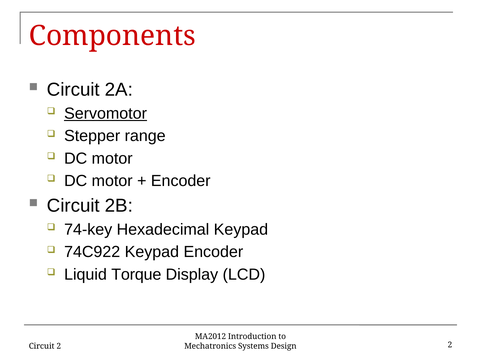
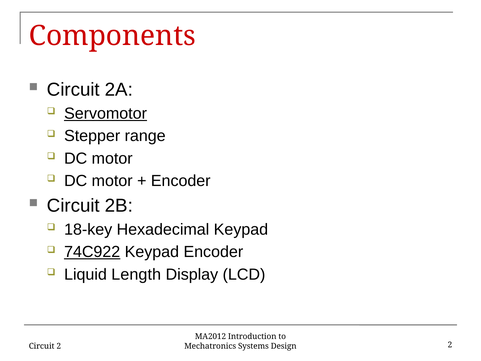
74-key: 74-key -> 18-key (88, 229)
74C922 underline: none -> present (92, 252)
Torque: Torque -> Length (136, 274)
